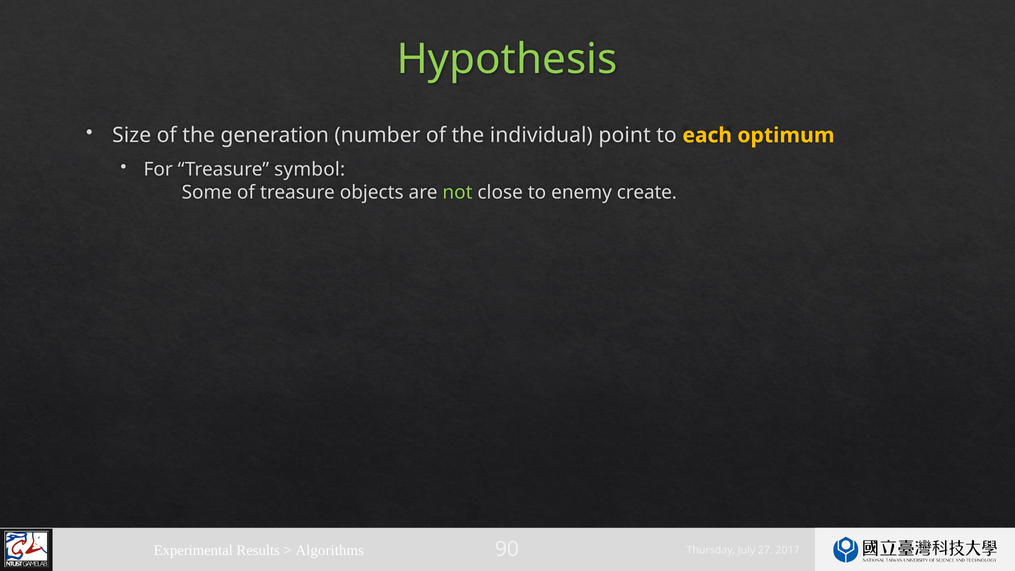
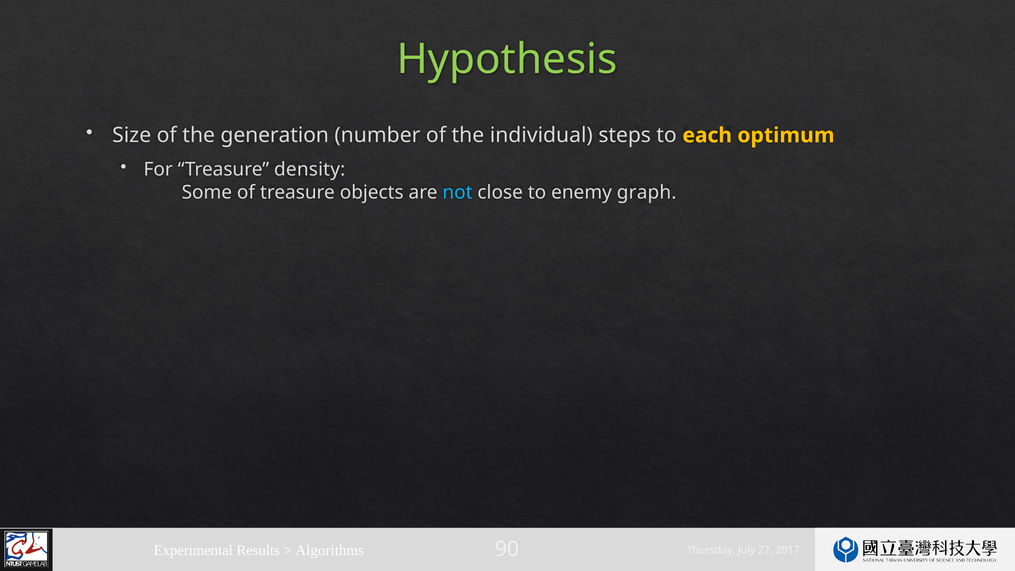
point: point -> steps (625, 135)
symbol: symbol -> density (310, 169)
not colour: light green -> light blue (458, 192)
create: create -> graph (647, 192)
